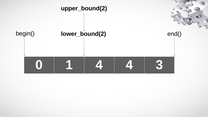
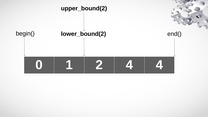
1 4: 4 -> 2 (99, 65)
4 3: 3 -> 4 (159, 65)
